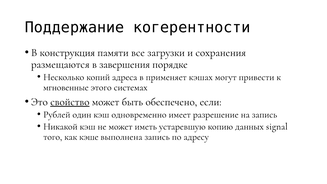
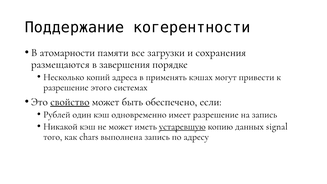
конструкция: конструкция -> атомарности (67, 52)
применяет: применяет -> применять (166, 77)
мгновенные: мгновенные -> разрешение (66, 87)
устаревшую underline: none -> present (182, 126)
кэше: кэше -> chars (89, 137)
